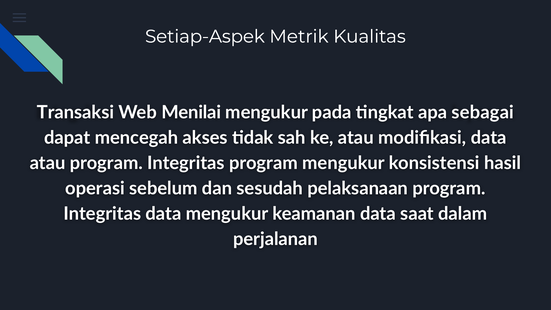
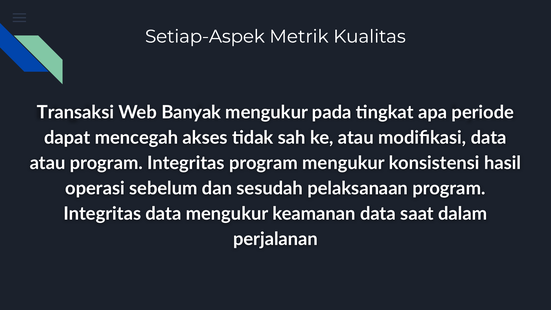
Menilai: Menilai -> Banyak (191, 112)
sebagai: sebagai -> periode (483, 112)
